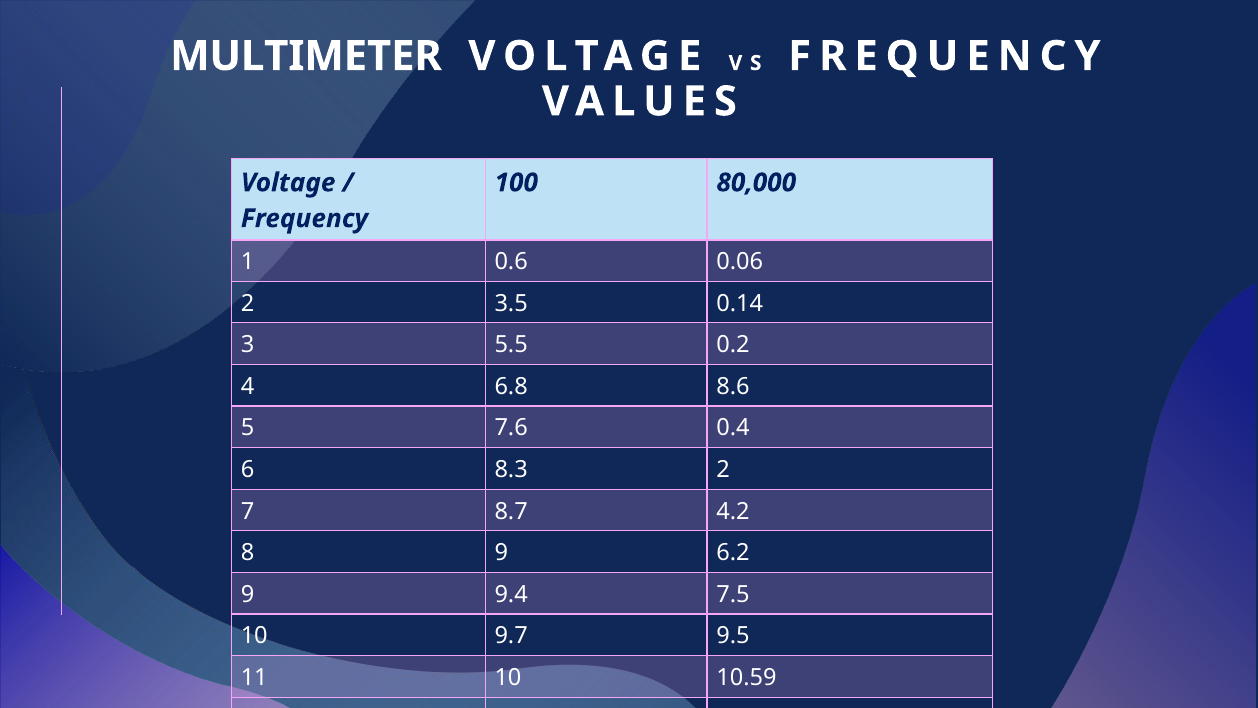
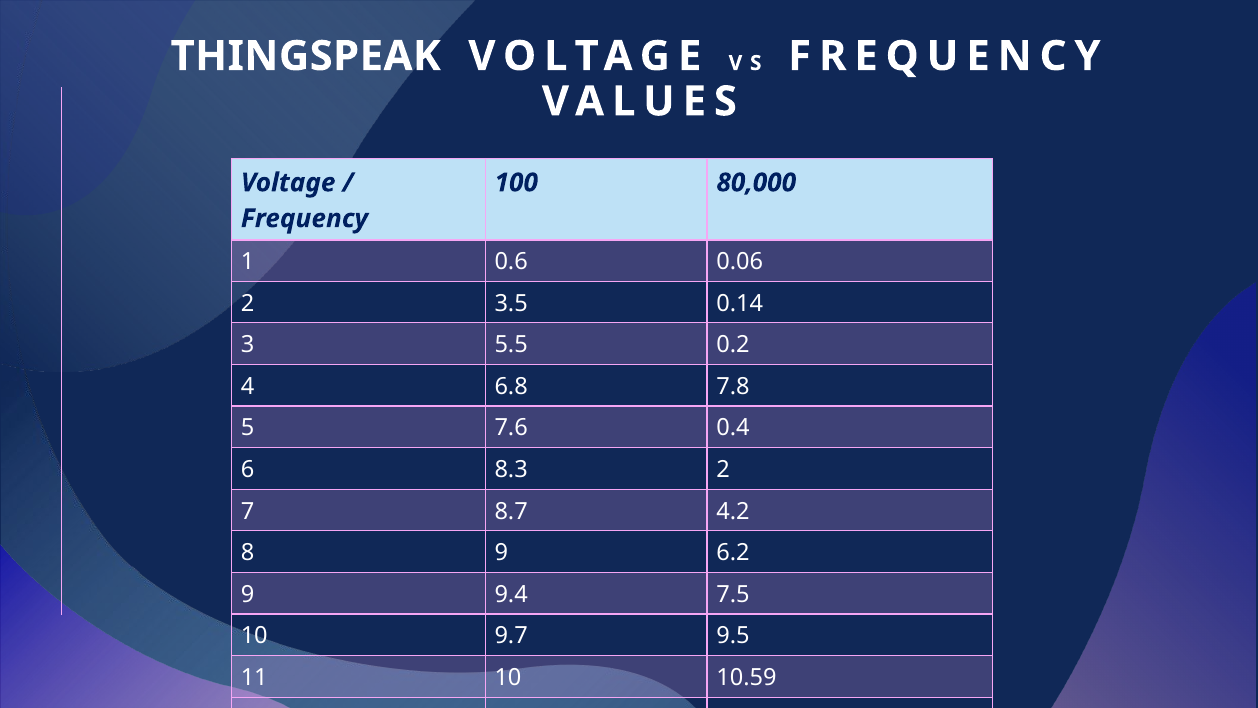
MULTIMETER: MULTIMETER -> THINGSPEAK (306, 56)
8.6: 8.6 -> 7.8 (733, 386)
